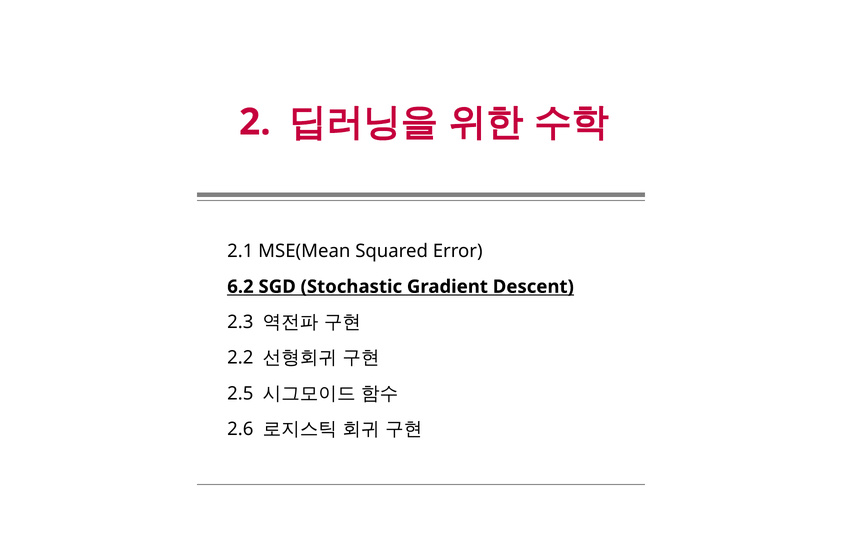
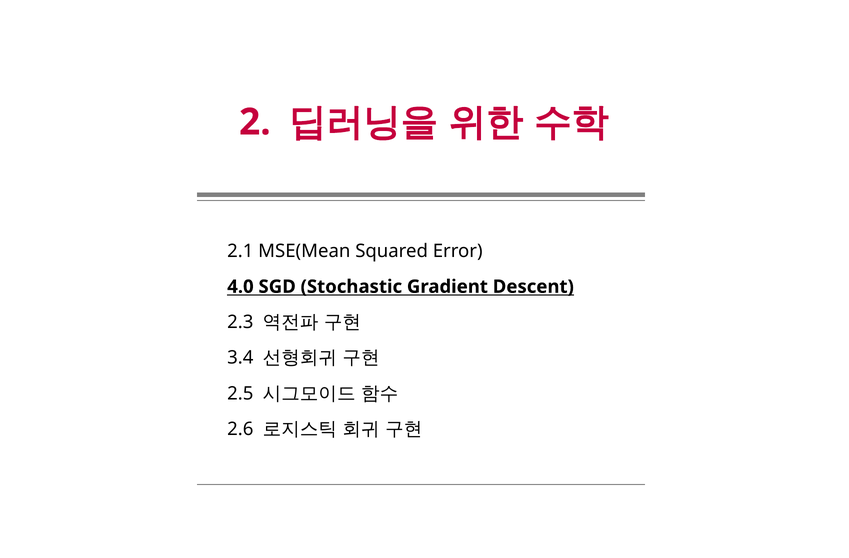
6.2: 6.2 -> 4.0 (240, 287)
2.2: 2.2 -> 3.4 (240, 358)
